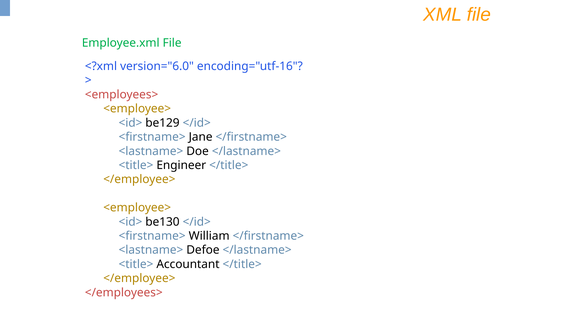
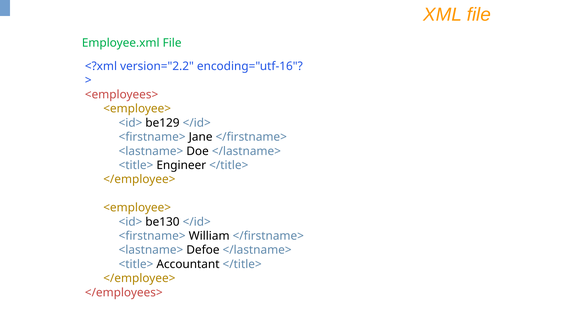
version="6.0: version="6.0 -> version="2.2 (157, 66)
